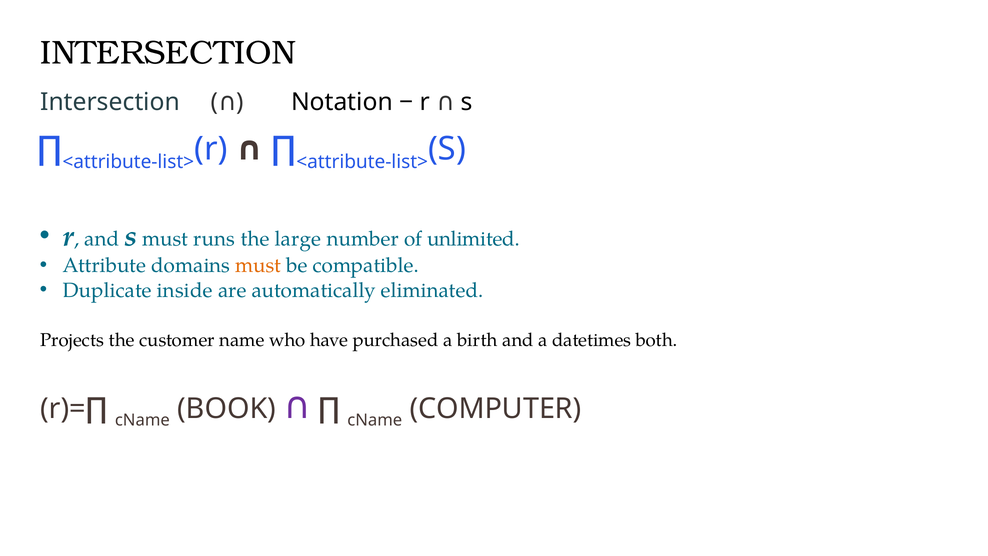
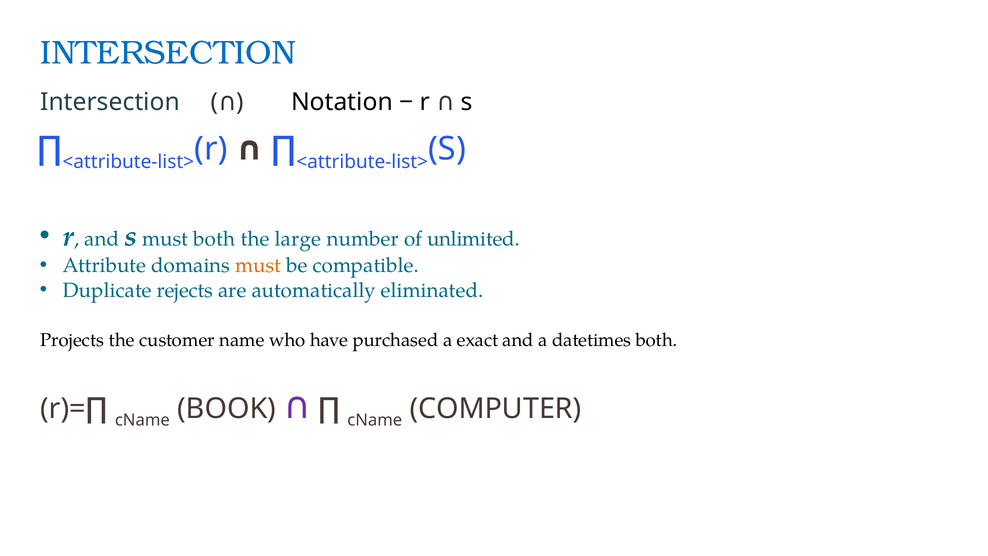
INTERSECTION colour: black -> blue (168, 53)
must runs: runs -> both (214, 239)
inside: inside -> rejects (185, 290)
birth: birth -> exact (477, 340)
